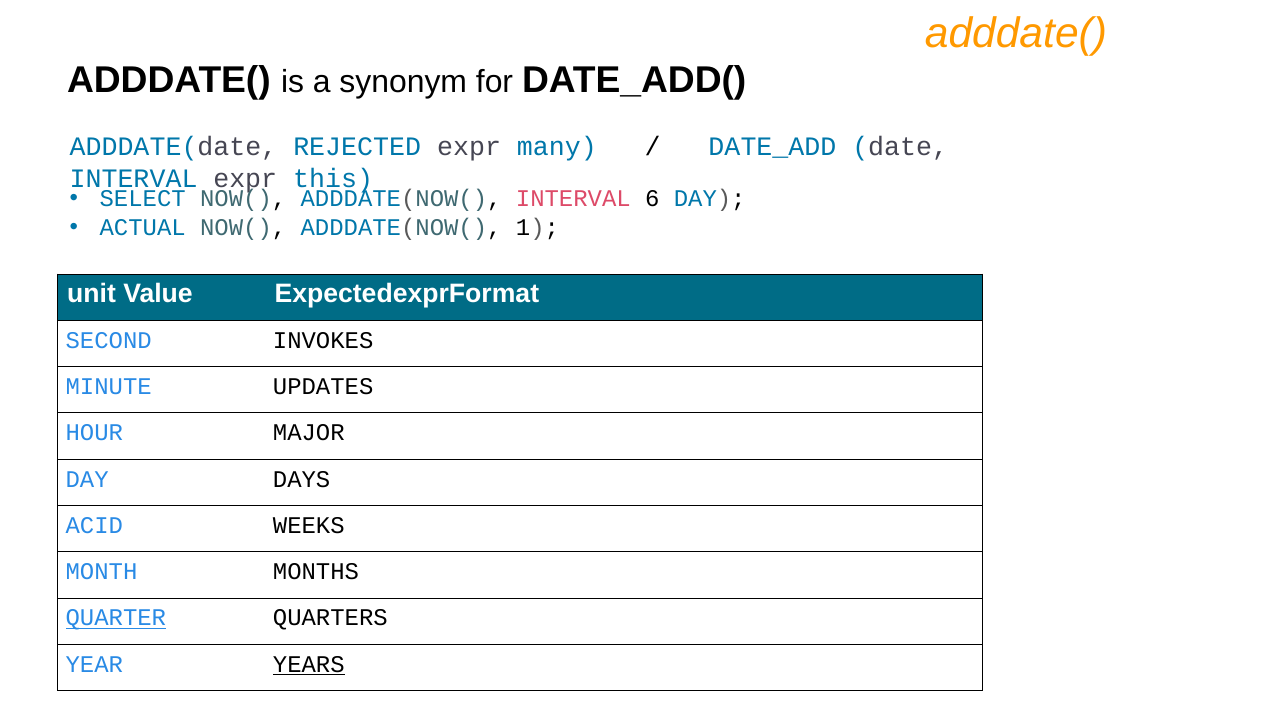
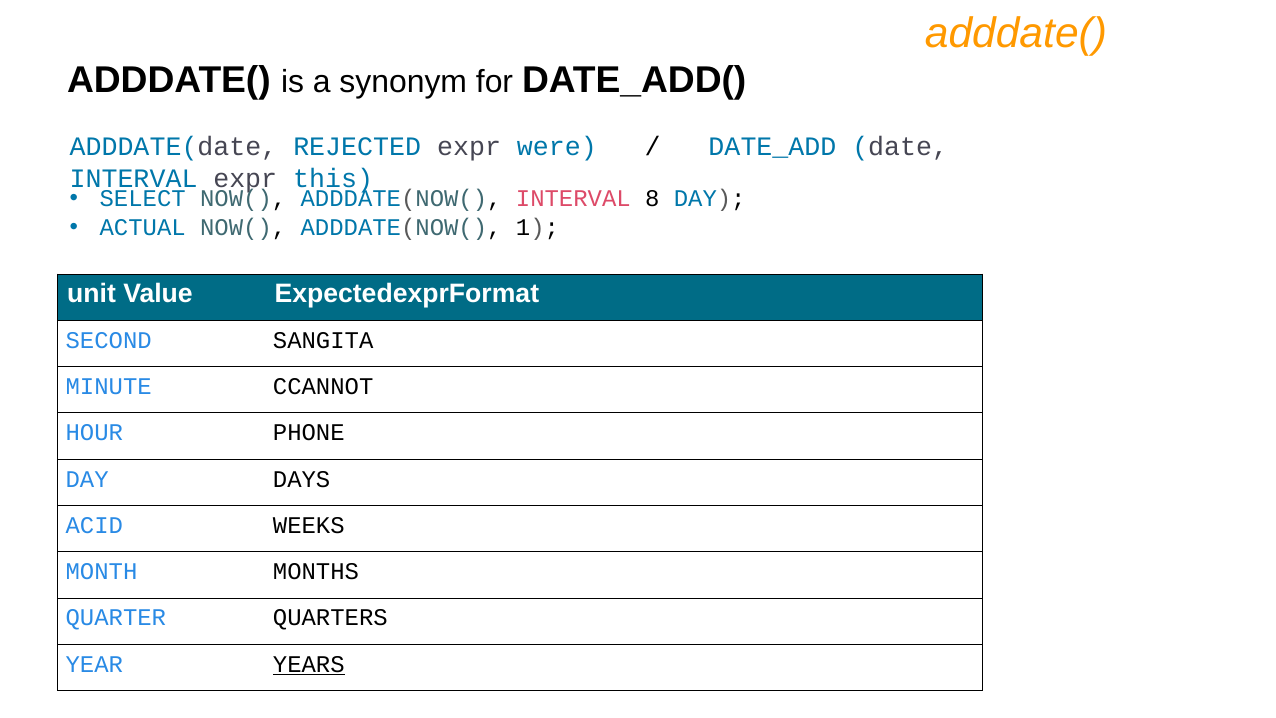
many: many -> were (557, 147)
6: 6 -> 8 (652, 199)
INVOKES: INVOKES -> SANGITA (323, 340)
UPDATES: UPDATES -> CCANNOT (323, 386)
MAJOR: MAJOR -> PHONE (309, 433)
QUARTER underline: present -> none (116, 618)
